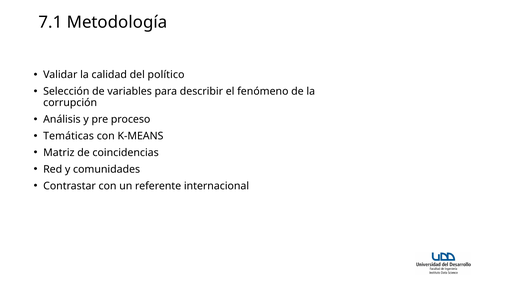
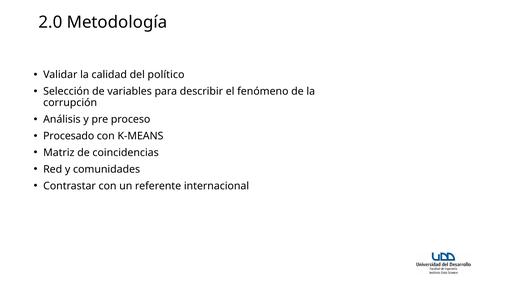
7.1: 7.1 -> 2.0 (50, 22)
Temáticas: Temáticas -> Procesado (69, 136)
